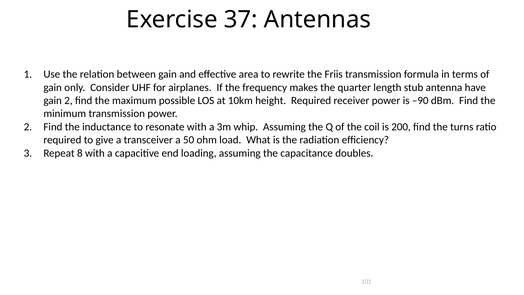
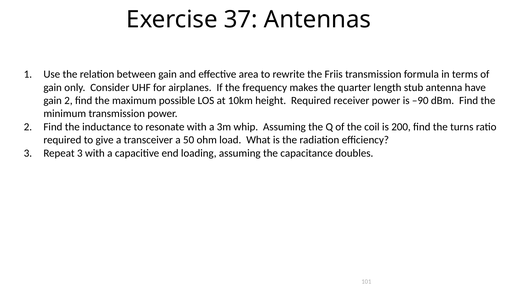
Repeat 8: 8 -> 3 (80, 153)
